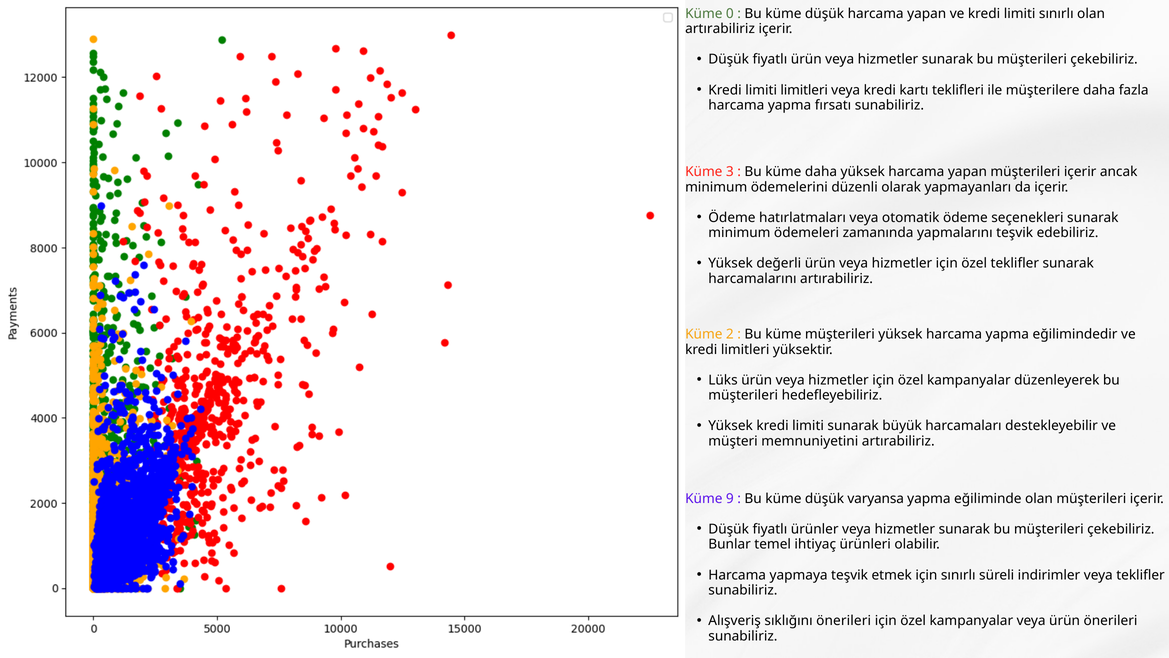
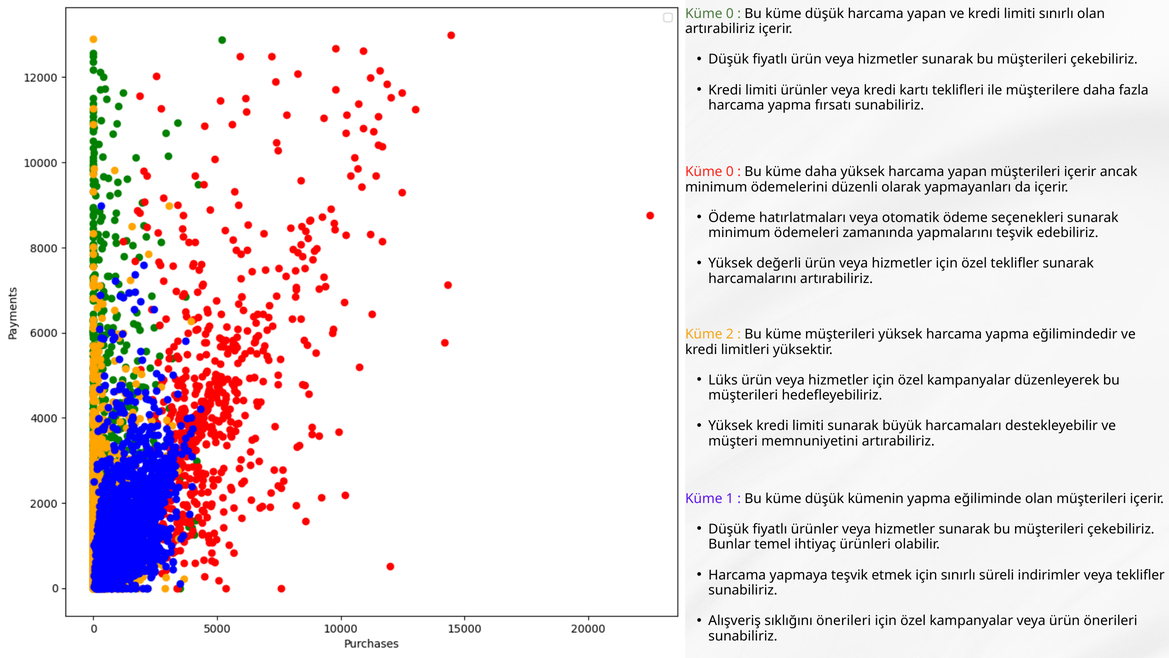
limiti limitleri: limitleri -> ürünler (804, 90)
3: 3 -> 0 (730, 172)
9: 9 -> 1 (730, 498)
varyansa: varyansa -> kümenin (876, 498)
